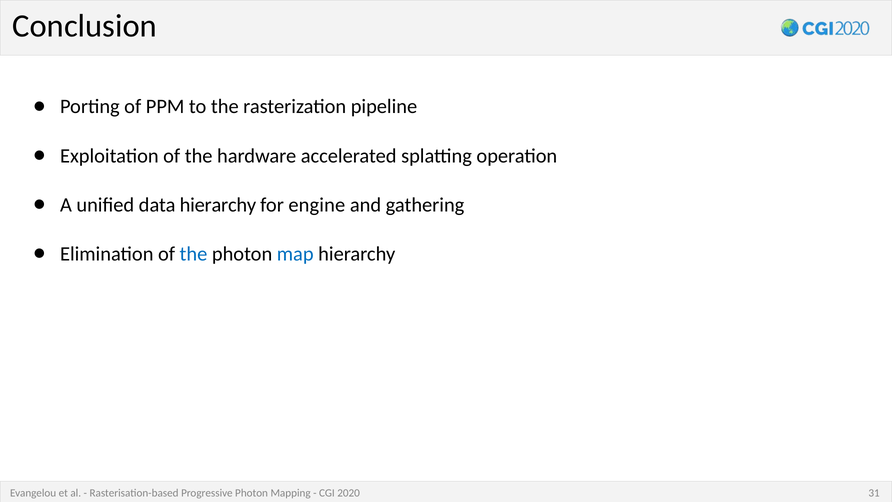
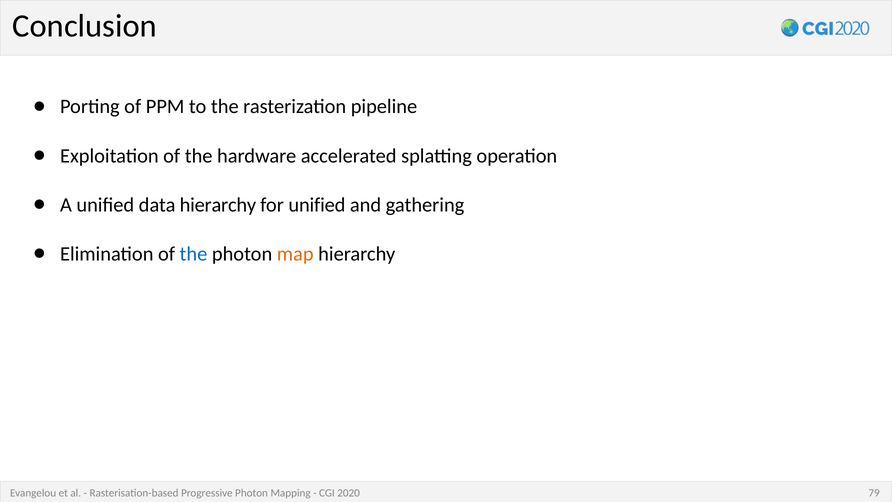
for engine: engine -> unified (317, 205)
map colour: blue -> orange (295, 254)
31: 31 -> 79 (874, 493)
